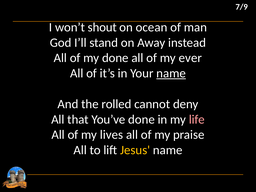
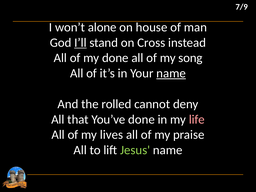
shout: shout -> alone (102, 27)
ocean: ocean -> house (152, 27)
I’ll underline: none -> present (80, 43)
Away: Away -> Cross (151, 43)
ever: ever -> song (190, 58)
Jesus colour: yellow -> light green (135, 150)
